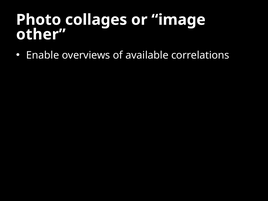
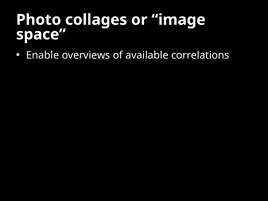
other: other -> space (41, 34)
